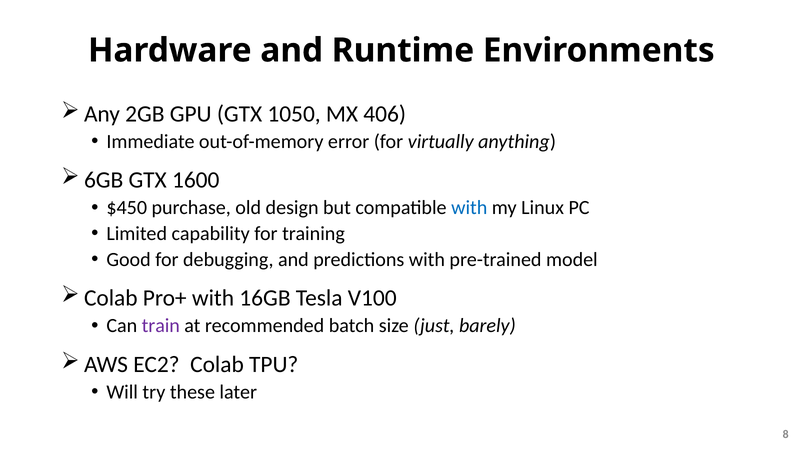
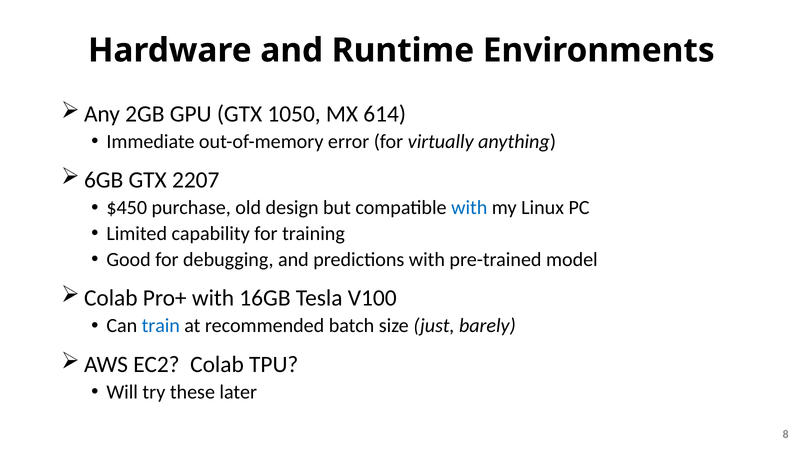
406: 406 -> 614 (385, 114)
1600: 1600 -> 2207 (196, 180)
train colour: purple -> blue (161, 326)
